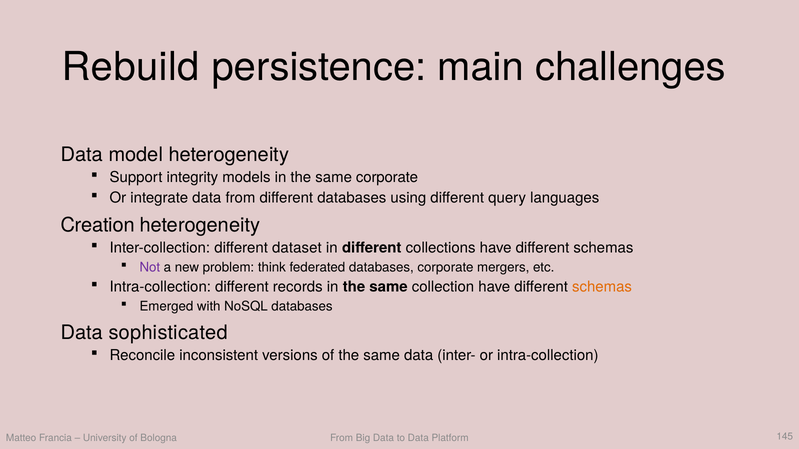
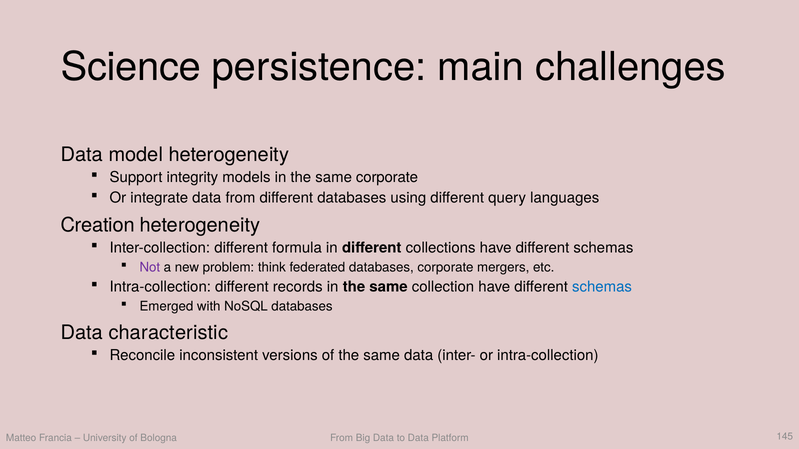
Rebuild: Rebuild -> Science (131, 67)
dataset: dataset -> formula (297, 248)
schemas colour: orange -> blue (602, 287)
sophisticated: sophisticated -> characteristic (168, 333)
